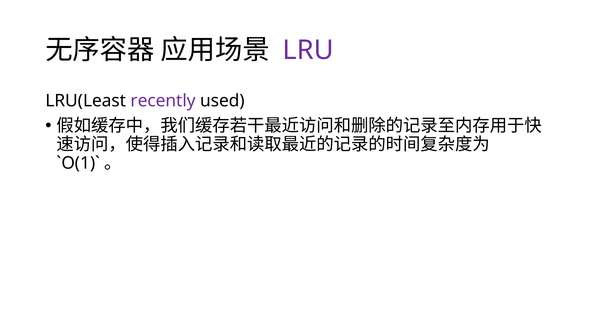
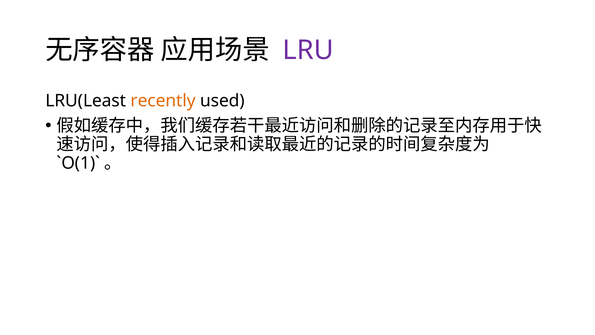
recently colour: purple -> orange (163, 101)
